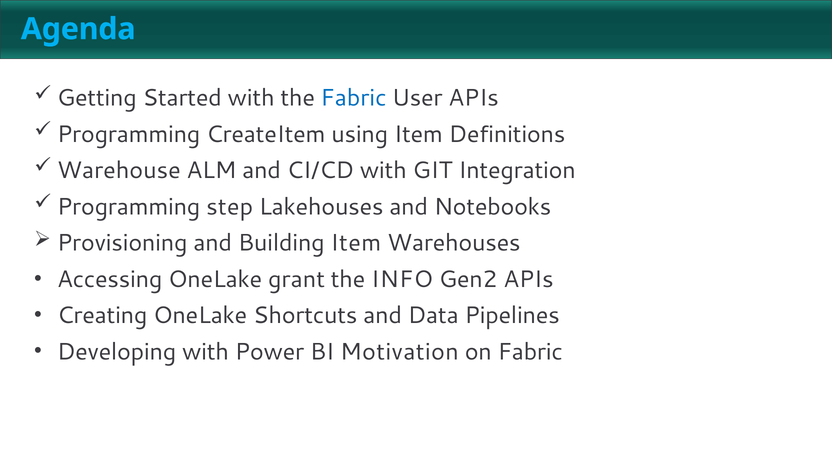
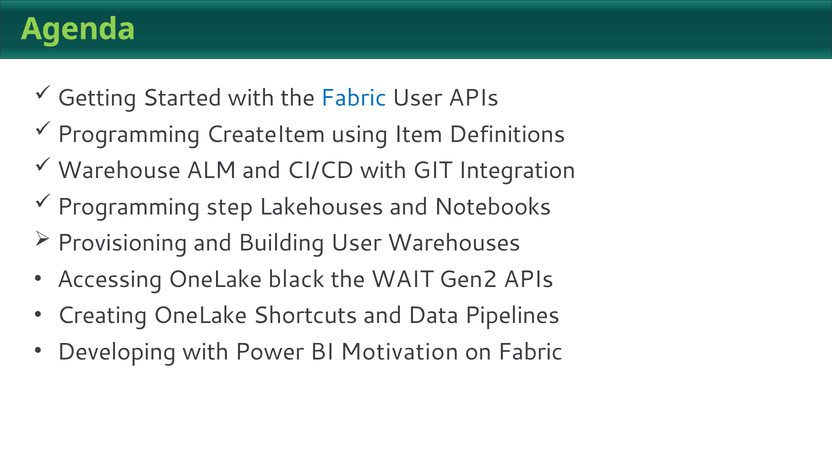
Agenda colour: light blue -> light green (78, 29)
Building Item: Item -> User (356, 243)
grant: grant -> black (296, 279)
INFO: INFO -> WAIT (402, 279)
